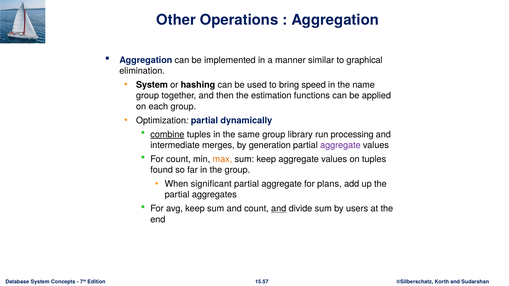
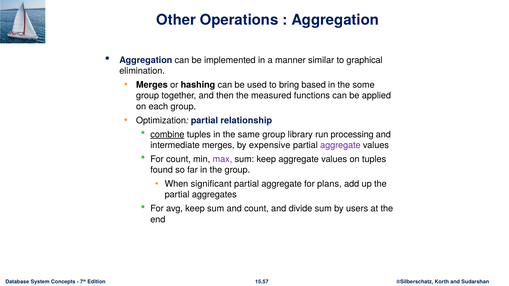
System: System -> Merges (152, 85)
speed: speed -> based (314, 85)
name: name -> some (364, 85)
estimation: estimation -> measured (271, 96)
dynamically: dynamically -> relationship (246, 121)
generation: generation -> expensive (270, 145)
max colour: orange -> purple (222, 159)
and underline: present -> none (279, 209)
